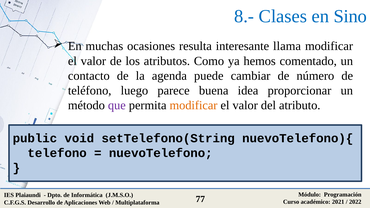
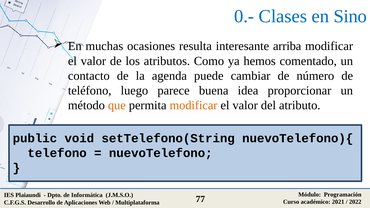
8.-: 8.- -> 0.- (244, 16)
llama: llama -> arriba (287, 46)
que colour: purple -> orange (117, 105)
